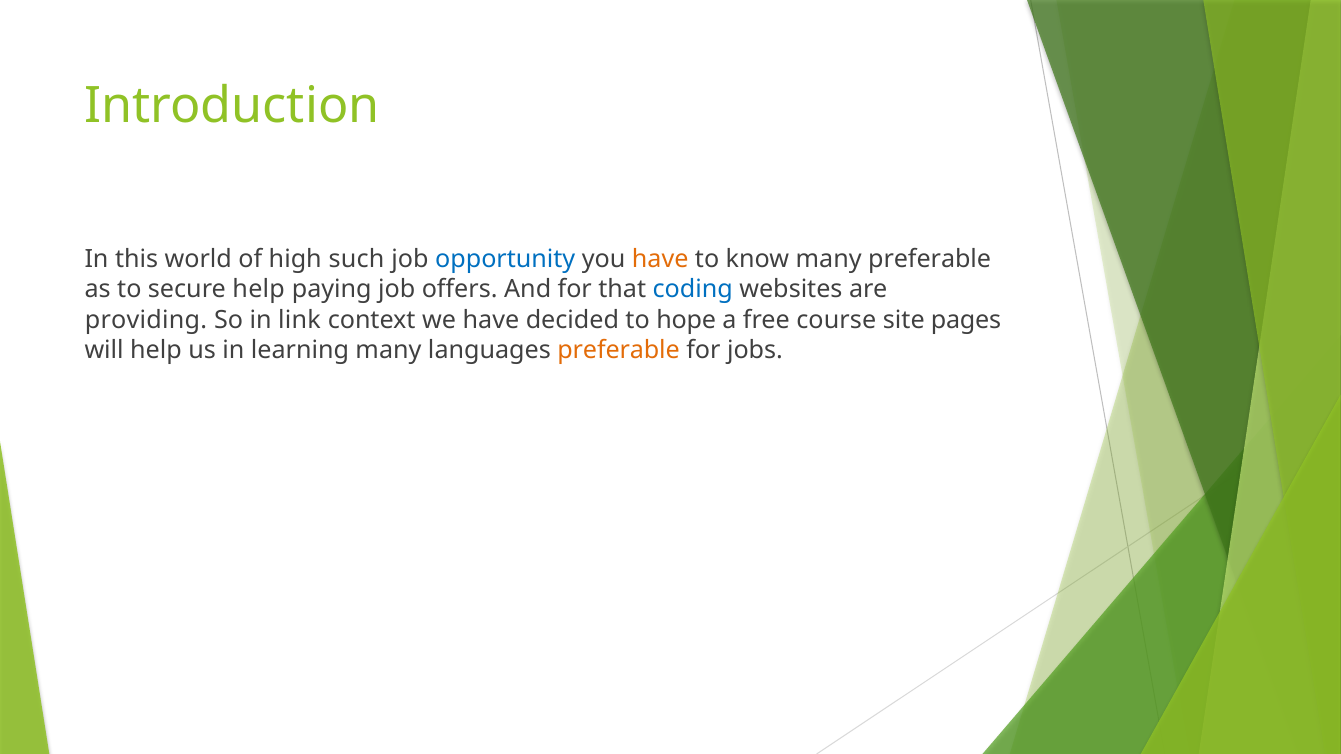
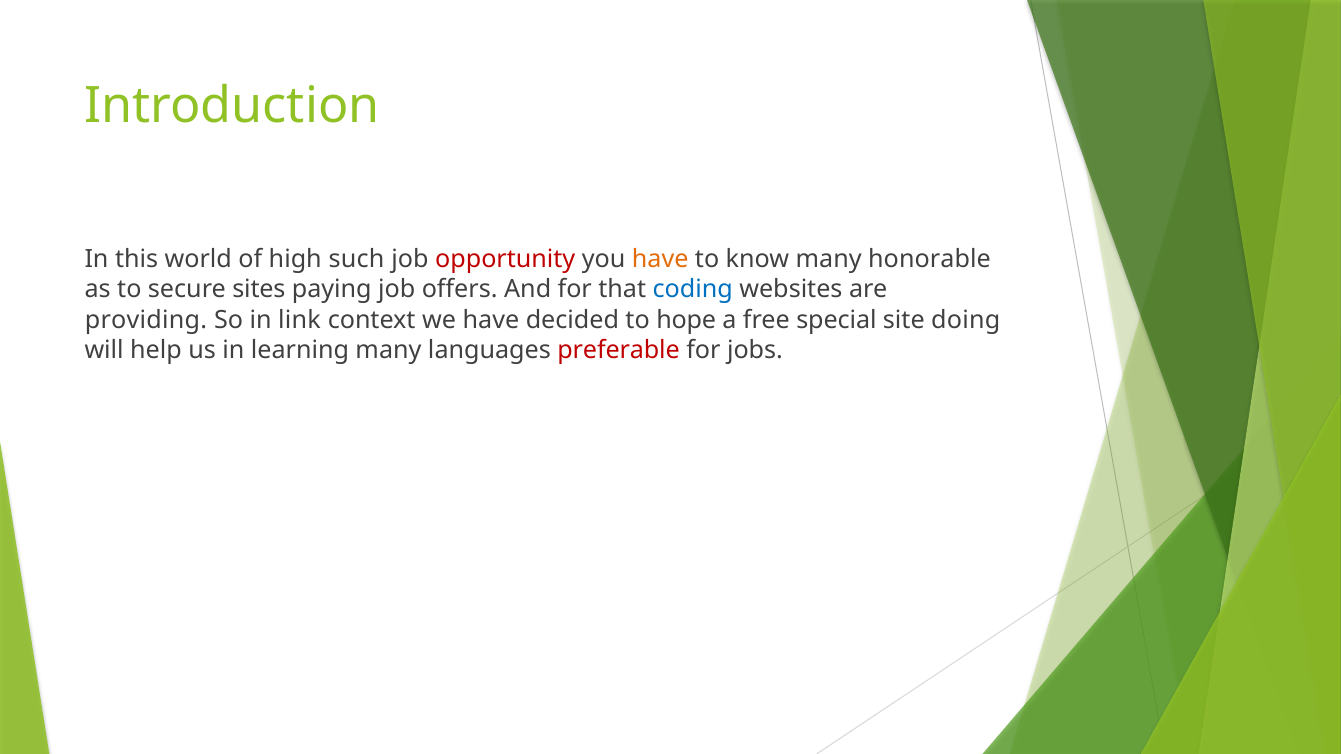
opportunity colour: blue -> red (505, 260)
many preferable: preferable -> honorable (930, 260)
secure help: help -> sites (259, 290)
course: course -> special (836, 320)
pages: pages -> doing (966, 320)
preferable colour: orange -> red (619, 350)
